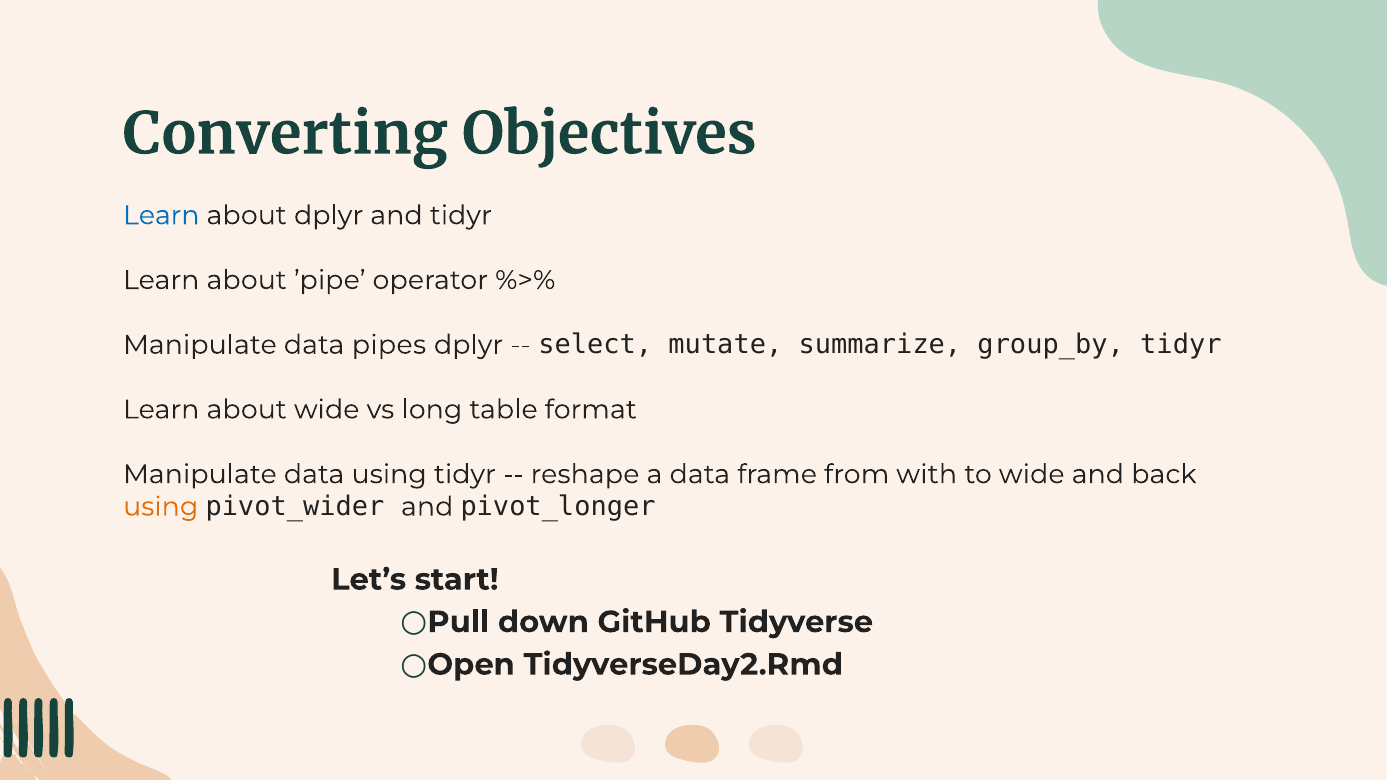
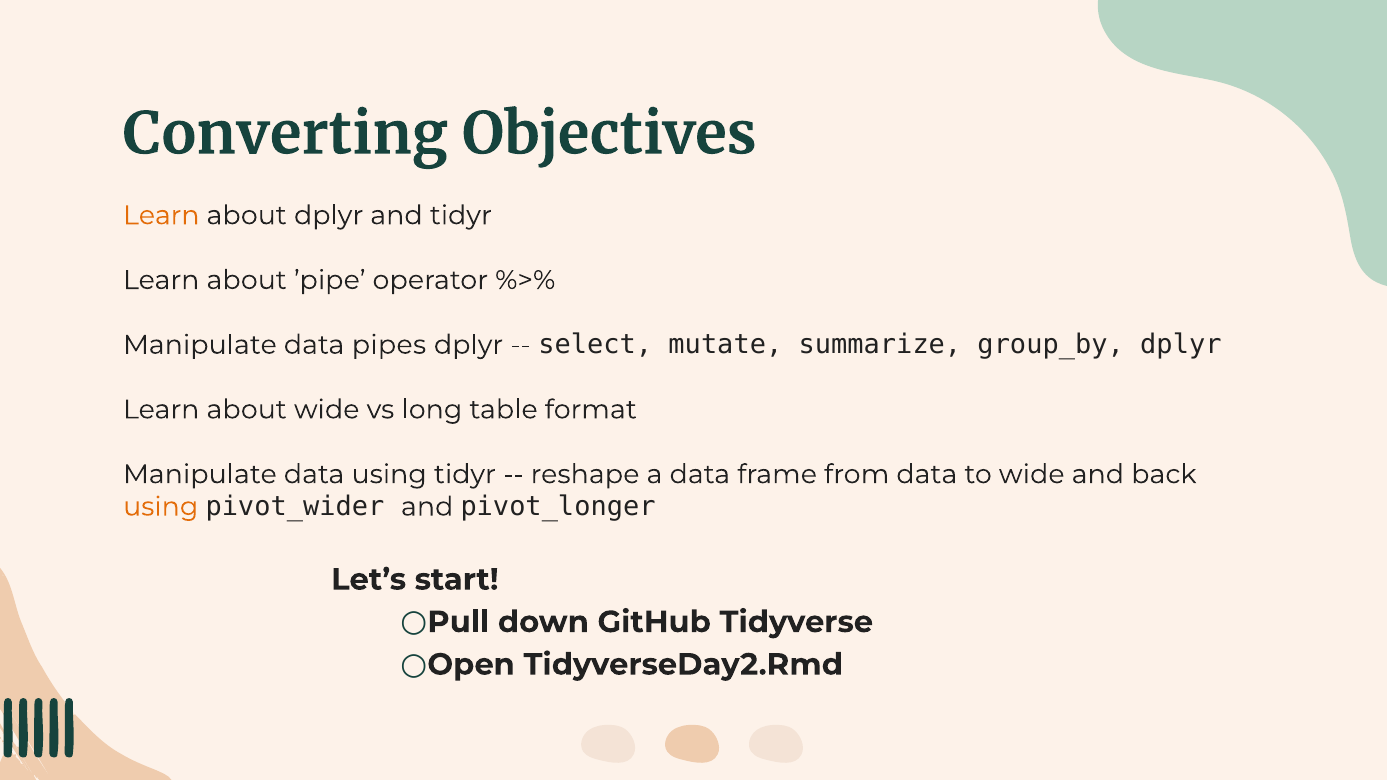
Learn colour: blue -> orange (161, 215)
group_by tidyr: tidyr -> dplyr (1181, 345)
from with: with -> data (927, 474)
